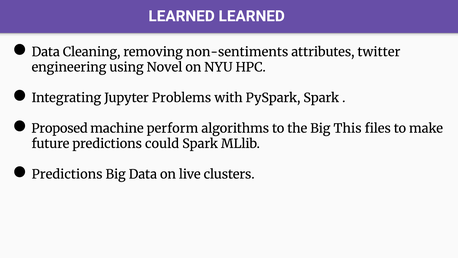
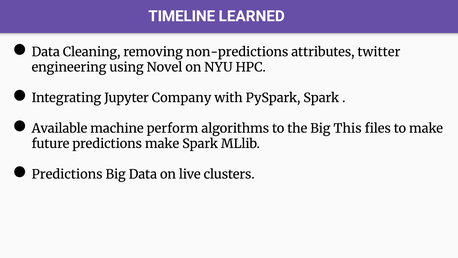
LEARNED: LEARNED -> TIMELINE (182, 16)
non-sentiments: non-sentiments -> non-predictions (237, 52)
Problems: Problems -> Company (182, 98)
Proposed: Proposed -> Available (59, 128)
predictions could: could -> make (162, 144)
